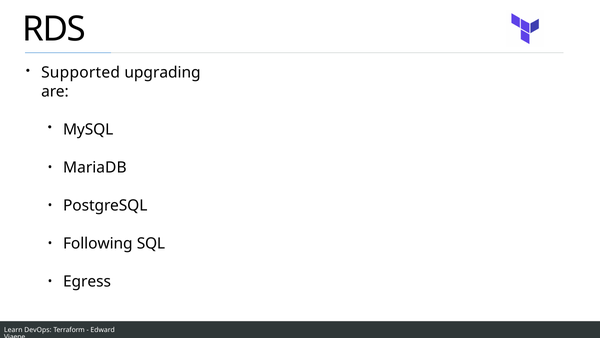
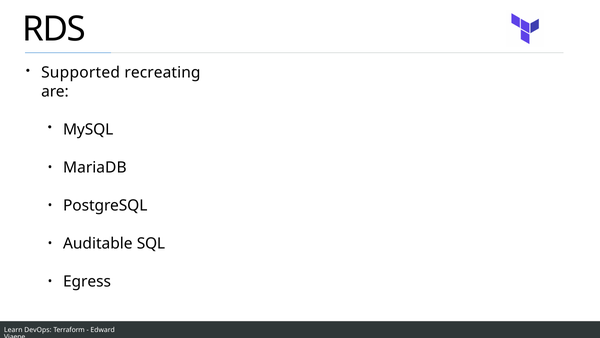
upgrading: upgrading -> recreating (162, 73)
Following: Following -> Auditable (98, 243)
